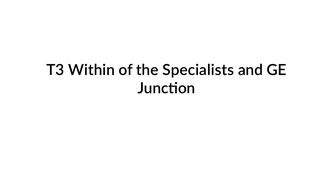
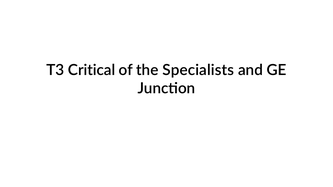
Within: Within -> Critical (92, 70)
